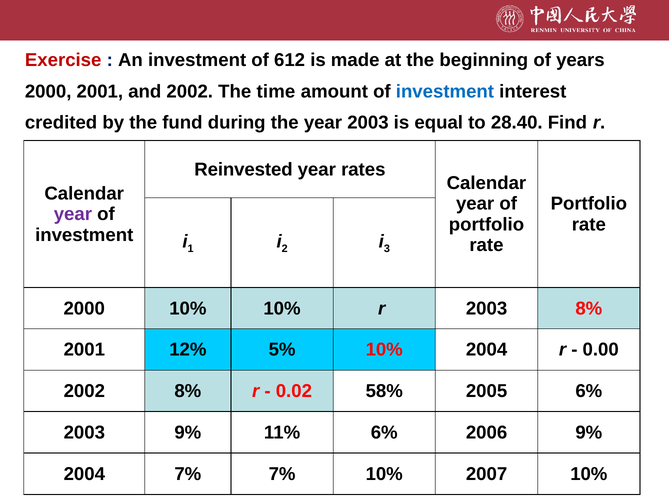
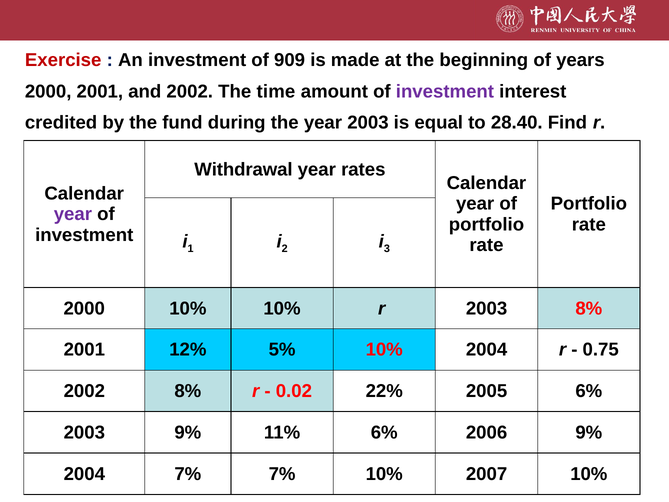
612: 612 -> 909 (290, 60)
investment colour: blue -> purple (445, 92)
Reinvested: Reinvested -> Withdrawal (243, 169)
0.00: 0.00 -> 0.75 (601, 350)
58%: 58% -> 22% (384, 391)
